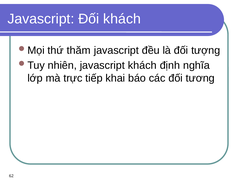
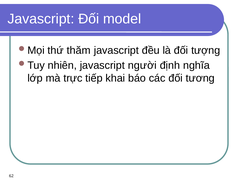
Đối khách: khách -> model (122, 19)
javascript khách: khách -> người (142, 65)
